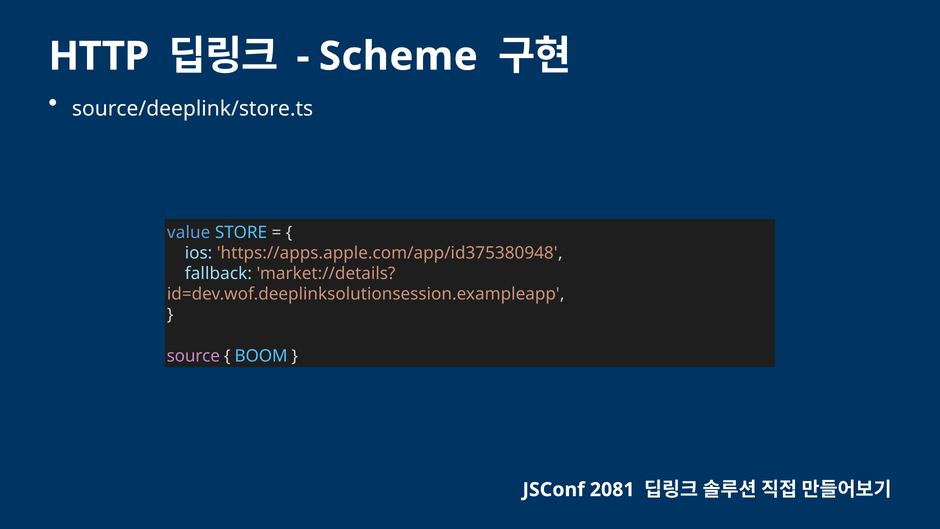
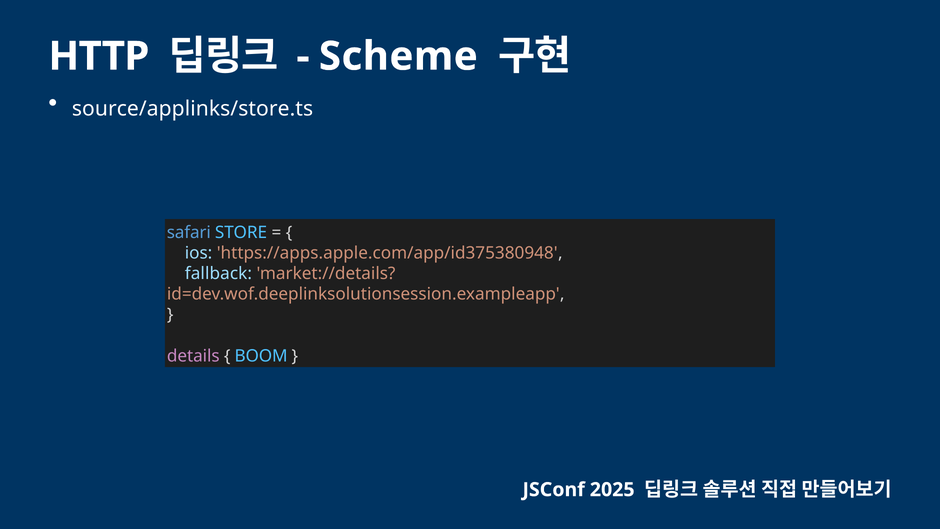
source/deeplink/store.ts: source/deeplink/store.ts -> source/applinks/store.ts (193, 109)
value: value -> safari (189, 232)
source: source -> details (193, 356)
2081: 2081 -> 2025 (612, 489)
